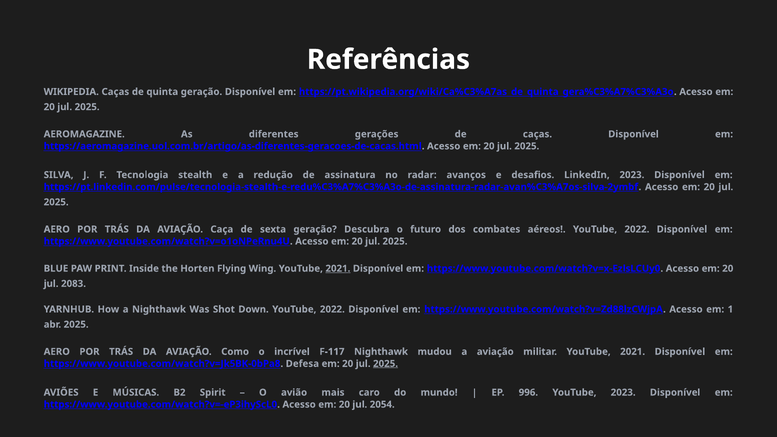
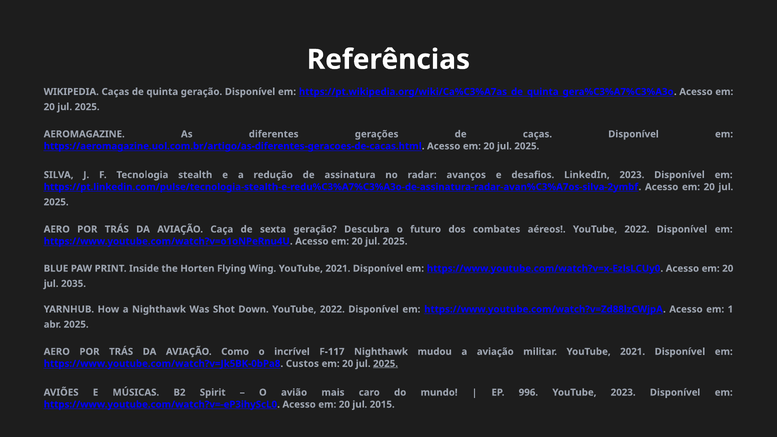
2021 underline: present -> none (338, 269)
2083: 2083 -> 2035 (74, 284)
Defesa: Defesa -> Custos (302, 364)
2054: 2054 -> 2015 (382, 405)
